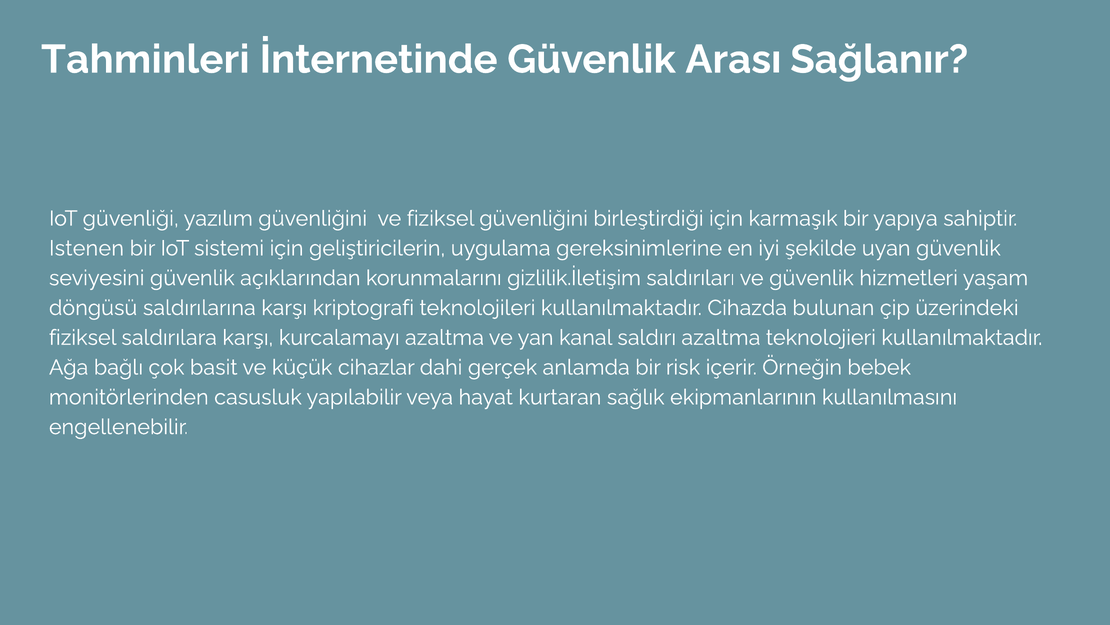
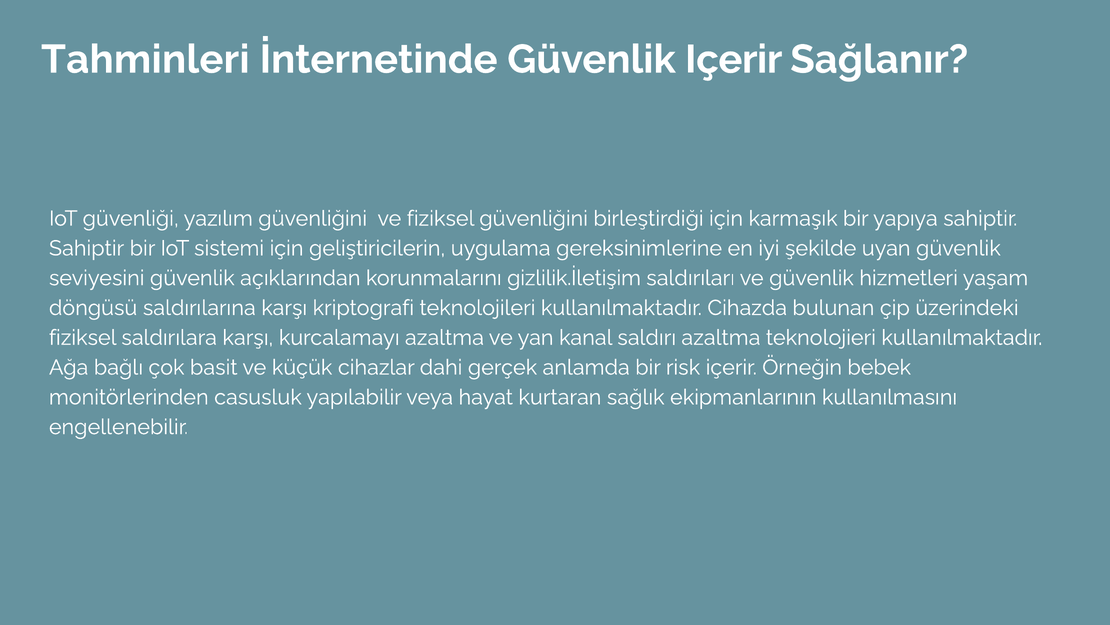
Güvenlik Arası: Arası -> Içerir (734, 59)
Istenen: Istenen -> Sahiptir (87, 248)
